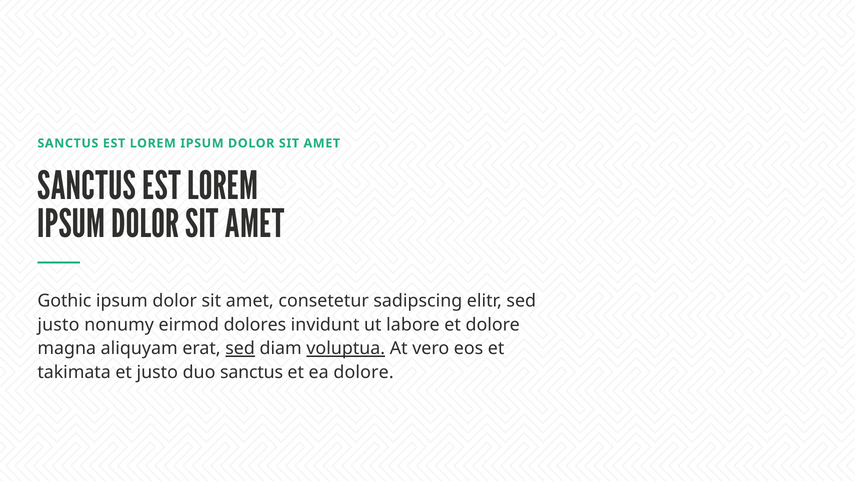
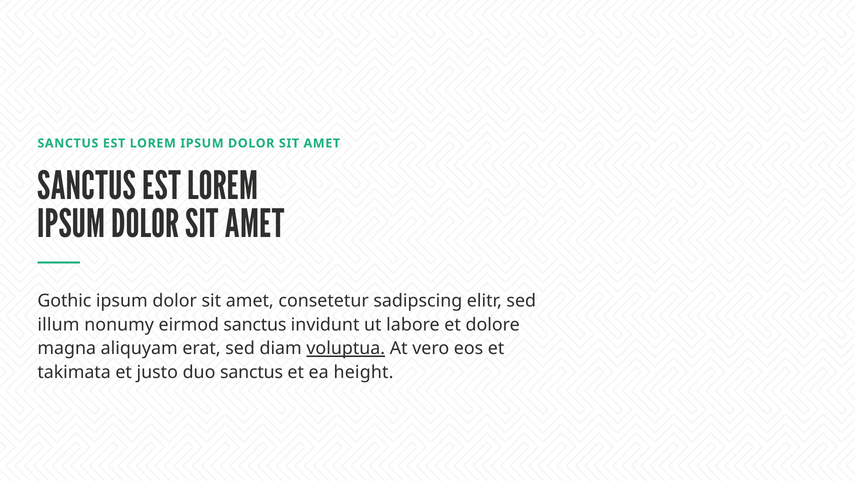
justo: justo -> illum (58, 325)
eirmod dolores: dolores -> sanctus (255, 325)
sed underline: present -> none (240, 349)
ea dolore: dolore -> height (364, 372)
